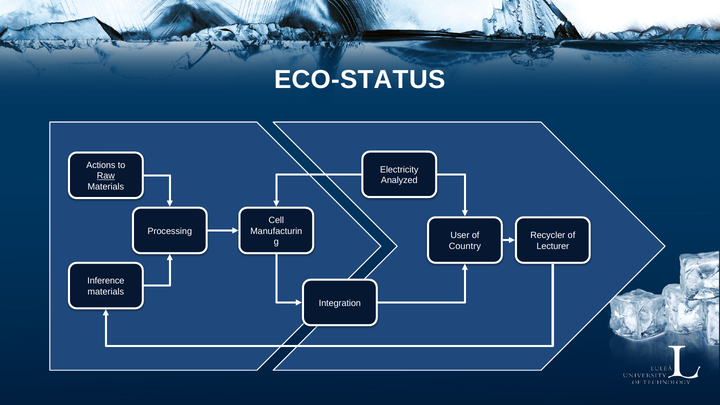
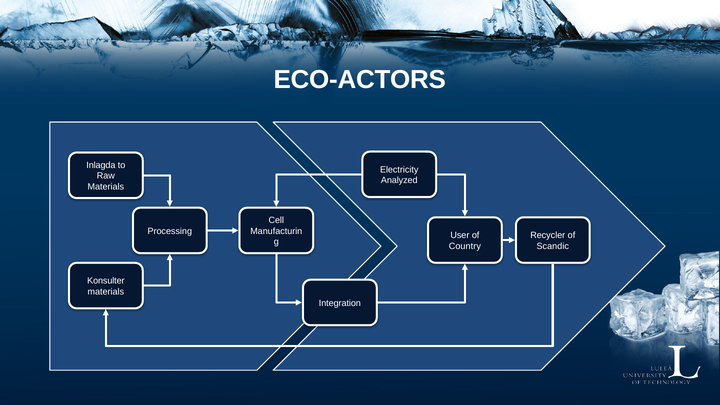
ECO-STATUS: ECO-STATUS -> ECO-ACTORS (360, 80)
Actions: Actions -> Inlagda (101, 165)
Raw underline: present -> none (106, 176)
Lecturer: Lecturer -> Scandic (553, 246)
Inference: Inference -> Konsulter (106, 281)
